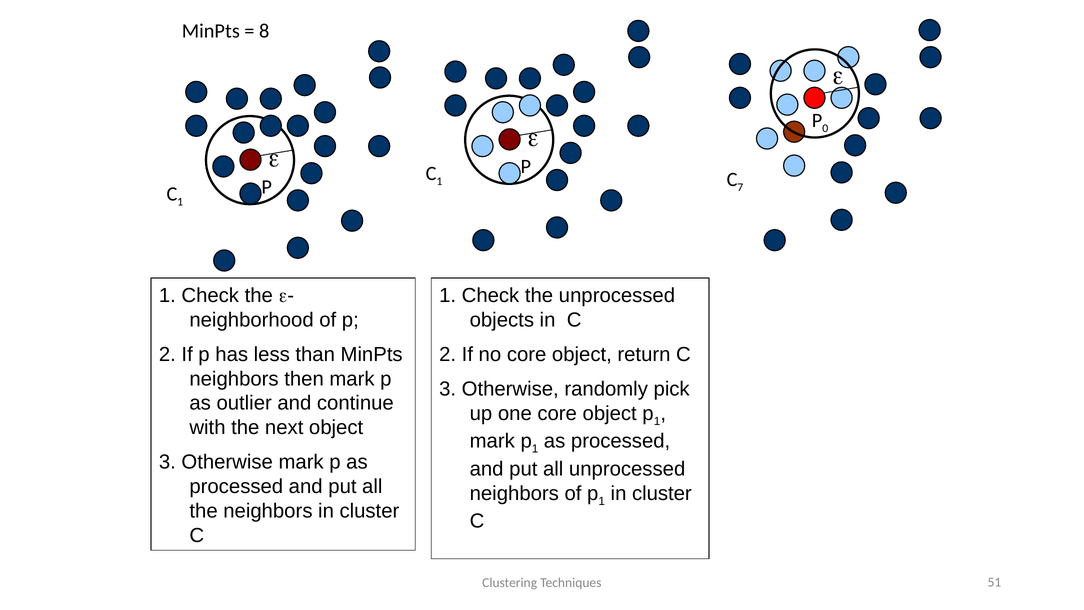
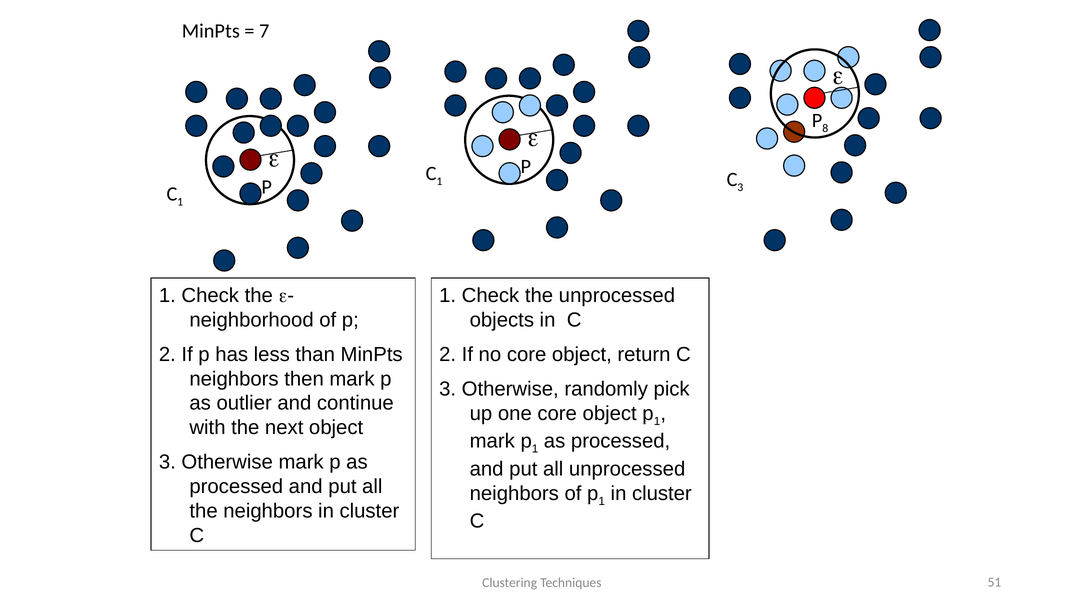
8: 8 -> 7 (264, 31)
0: 0 -> 8 (825, 128)
7: 7 -> 3 (740, 187)
